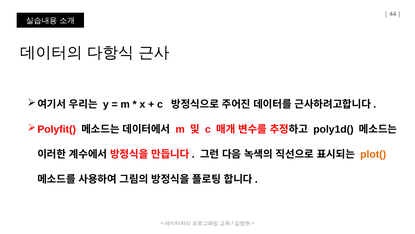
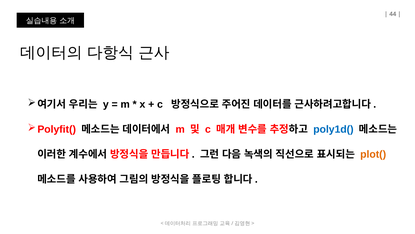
poly1d( colour: black -> blue (333, 129)
